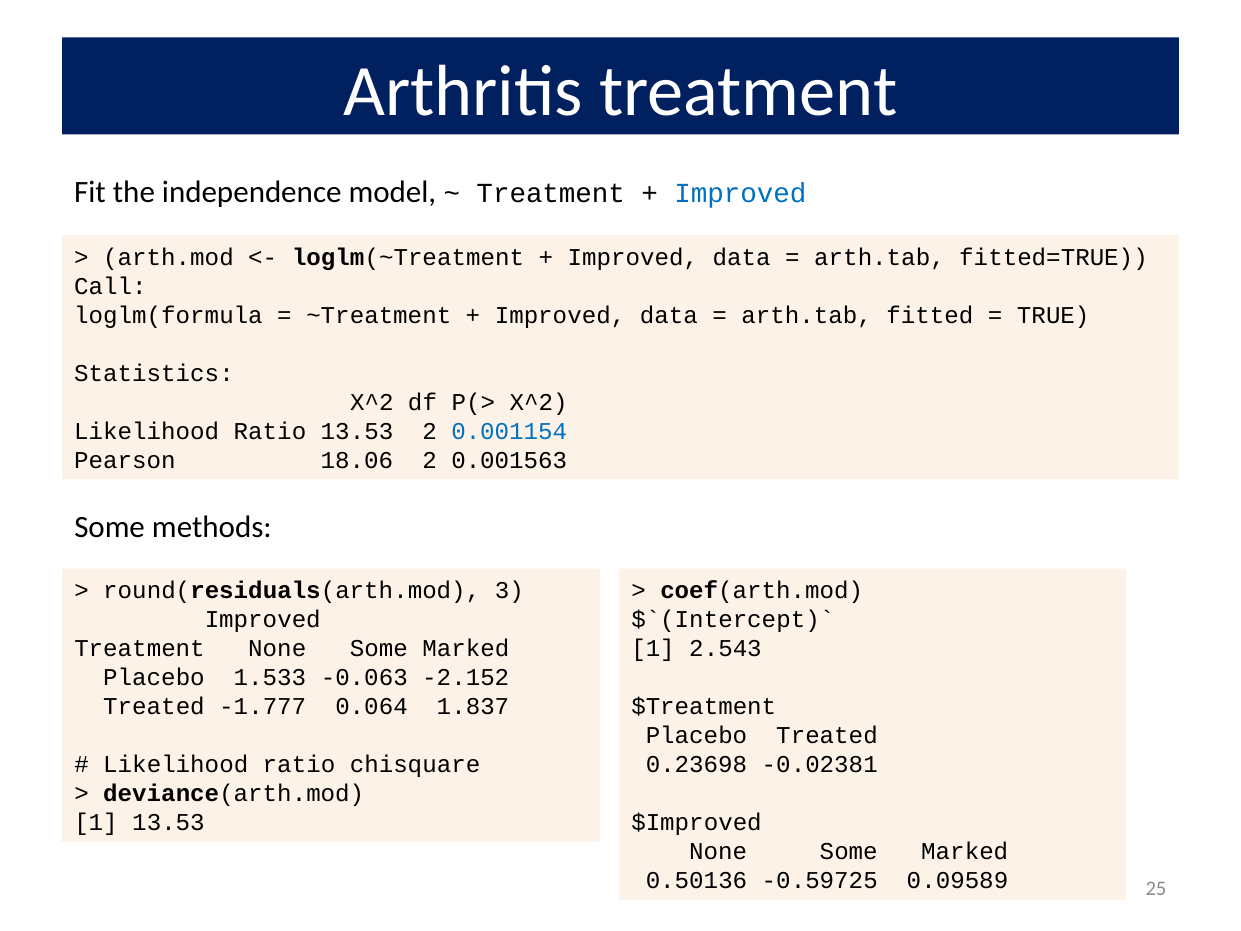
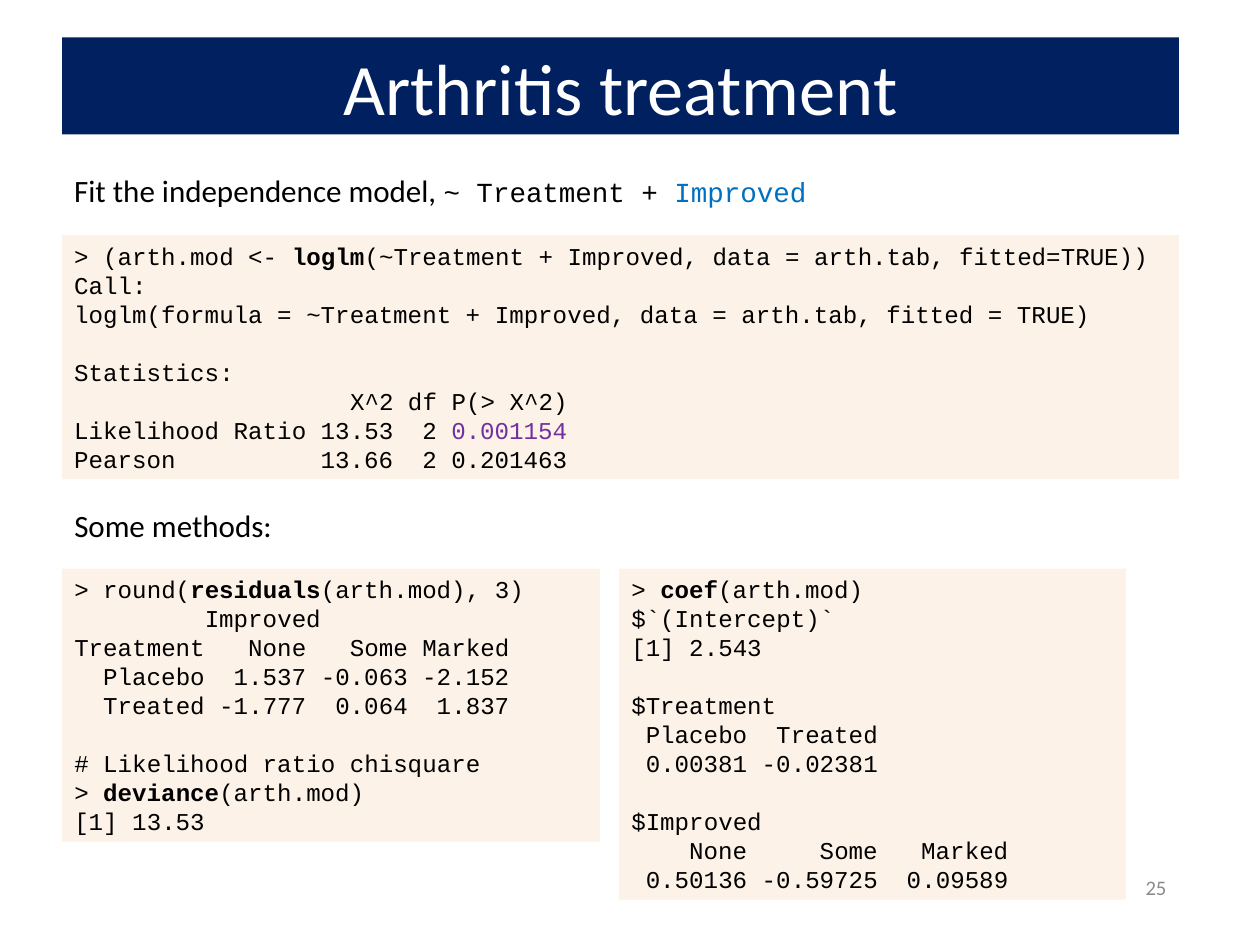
0.001154 colour: blue -> purple (509, 431)
18.06: 18.06 -> 13.66 (357, 460)
0.001563: 0.001563 -> 0.201463 (509, 460)
1.533: 1.533 -> 1.537 (270, 678)
0.23698: 0.23698 -> 0.00381 (696, 765)
